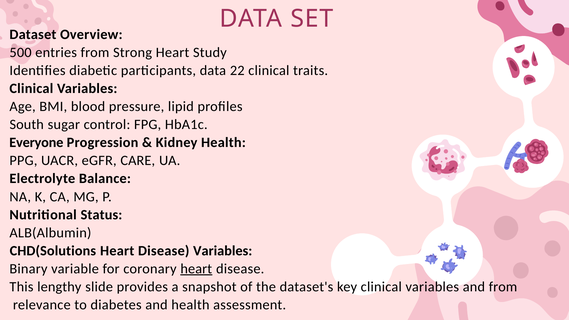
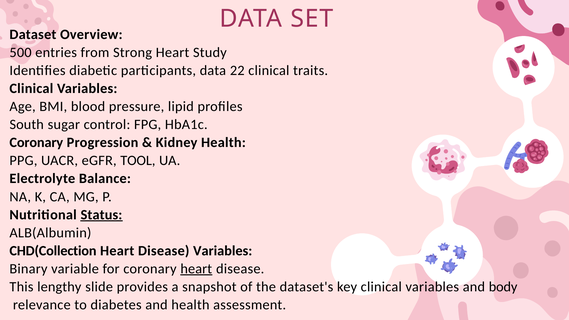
Everyone: Everyone -> Coronary (36, 143)
CARE: CARE -> TOOL (138, 161)
Status underline: none -> present (101, 215)
CHD(Solutions: CHD(Solutions -> CHD(Collection (53, 251)
and from: from -> body (503, 287)
